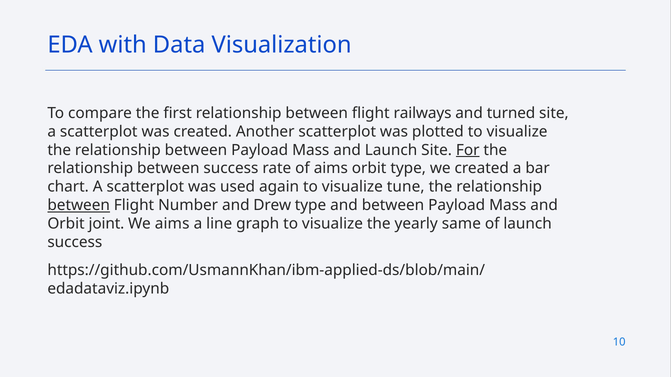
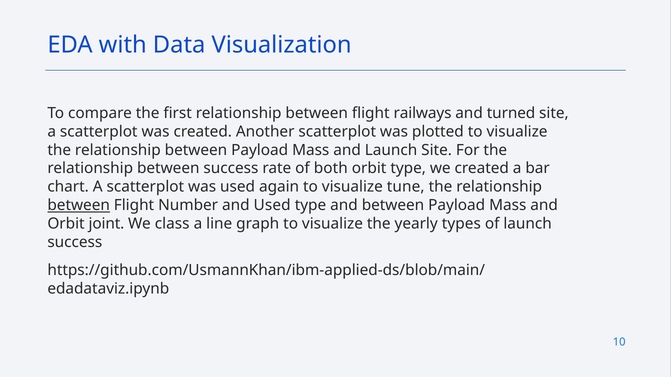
For underline: present -> none (468, 150)
of aims: aims -> both (331, 169)
and Drew: Drew -> Used (272, 206)
We aims: aims -> class (172, 224)
same: same -> types (461, 224)
